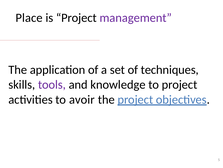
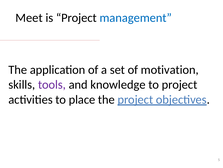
Place: Place -> Meet (29, 18)
management colour: purple -> blue (136, 18)
techniques: techniques -> motivation (170, 69)
avoir: avoir -> place (82, 99)
